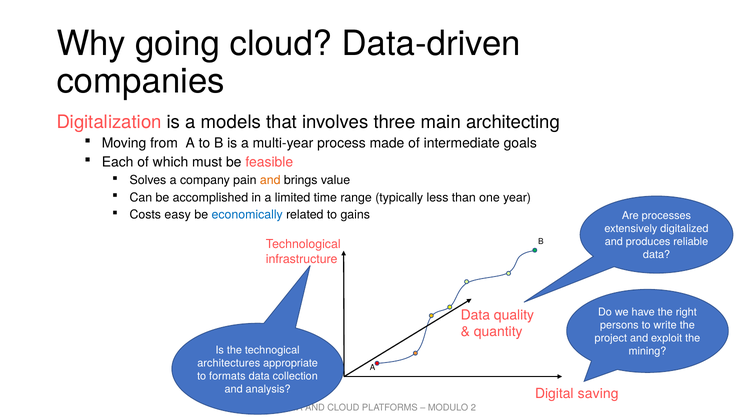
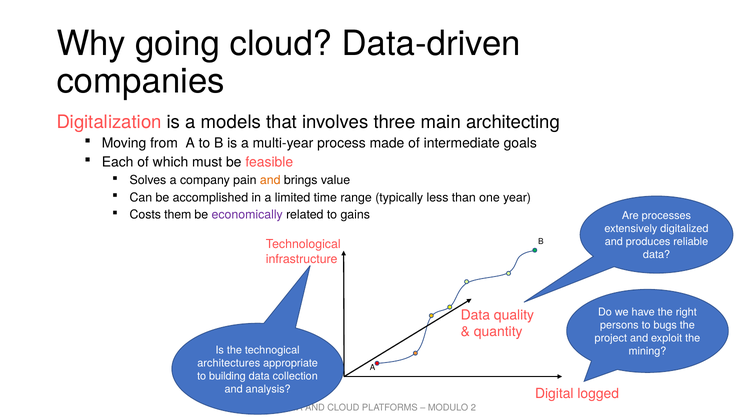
easy: easy -> them (178, 214)
economically colour: blue -> purple (247, 214)
write: write -> bugs (665, 325)
formats: formats -> building (227, 375)
saving: saving -> logged (598, 393)
